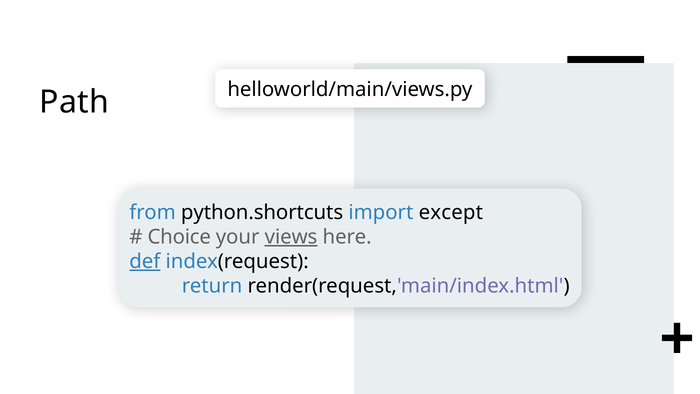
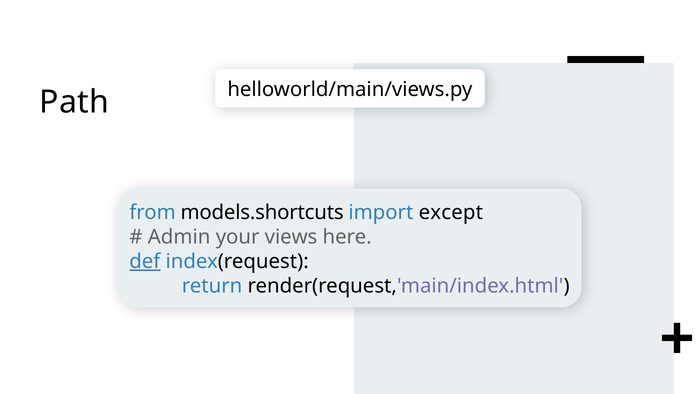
python.shortcuts: python.shortcuts -> models.shortcuts (262, 212)
Choice: Choice -> Admin (179, 237)
views underline: present -> none (291, 237)
